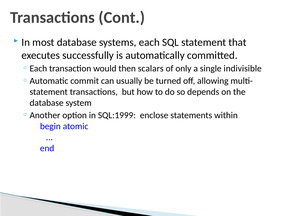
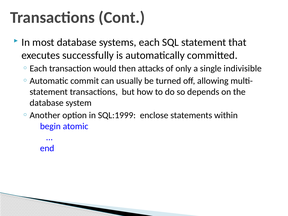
scalars: scalars -> attacks (151, 68)
